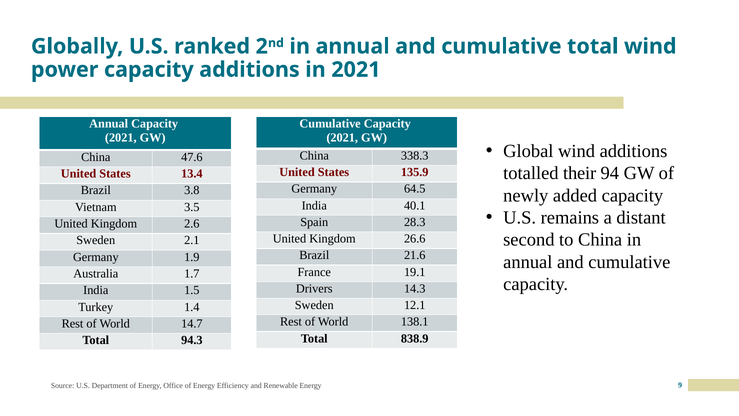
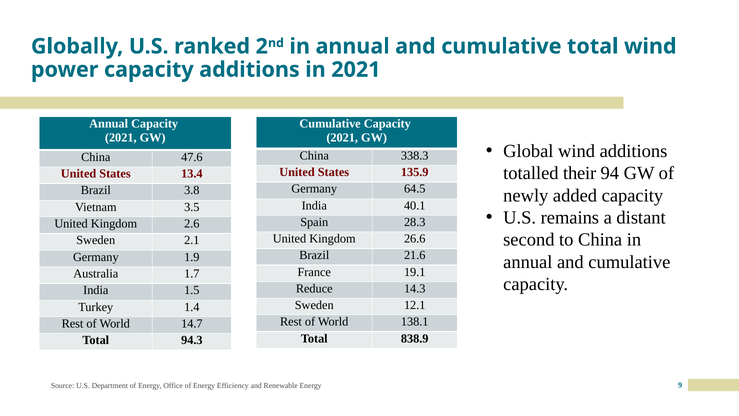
Drivers: Drivers -> Reduce (314, 288)
